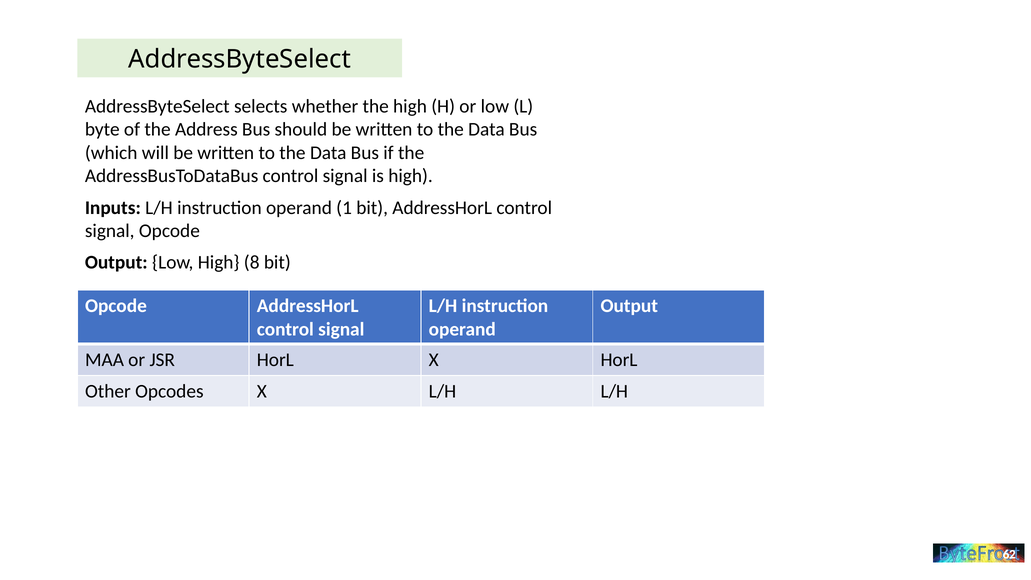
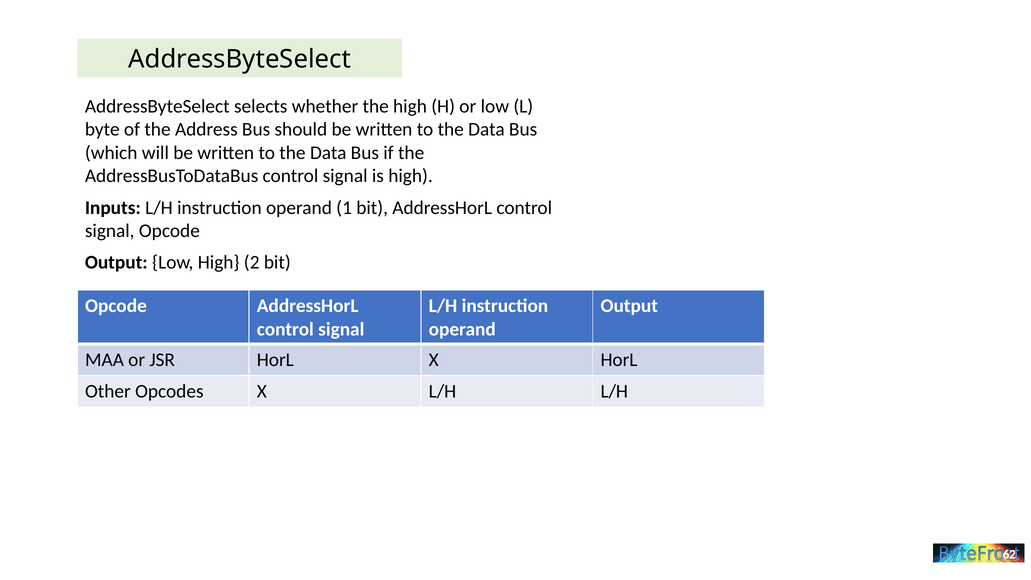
8: 8 -> 2 (252, 262)
